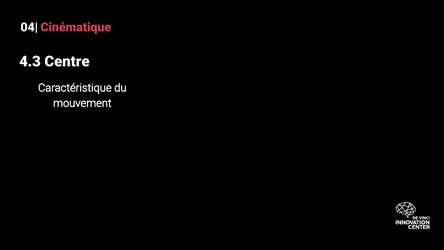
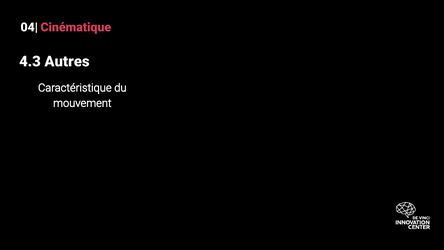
Centre: Centre -> Autres (67, 62)
